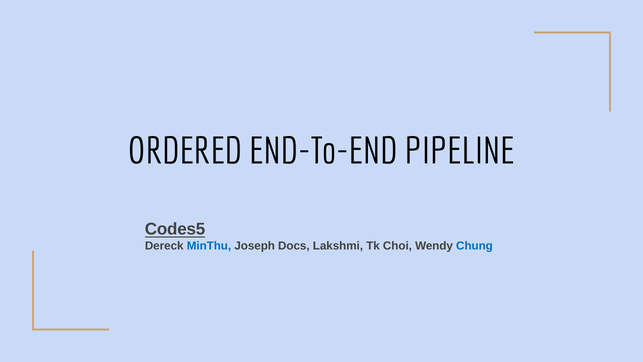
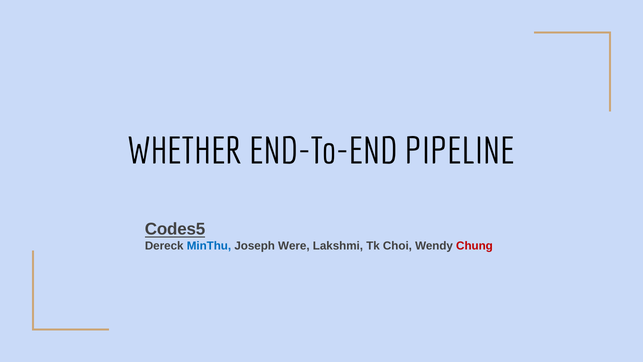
ORDERED: ORDERED -> WHETHER (185, 151)
Docs: Docs -> Were (294, 246)
Chung colour: blue -> red (474, 246)
